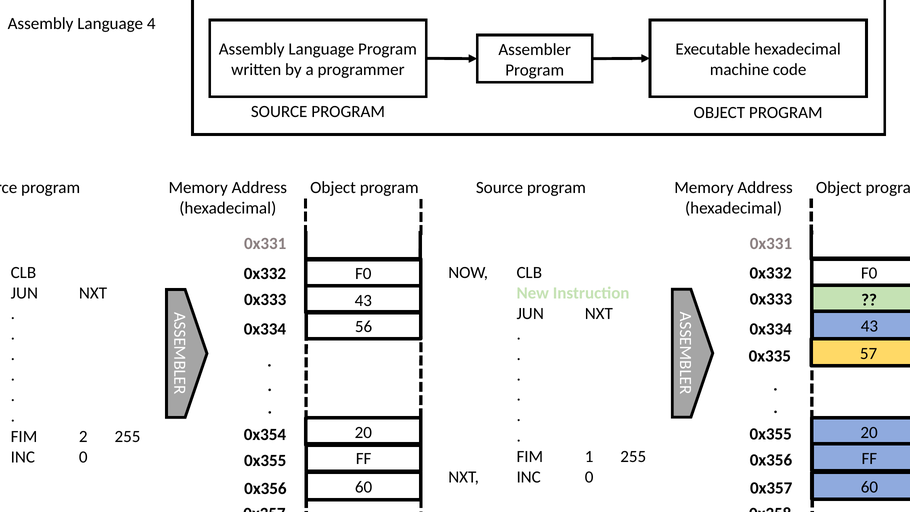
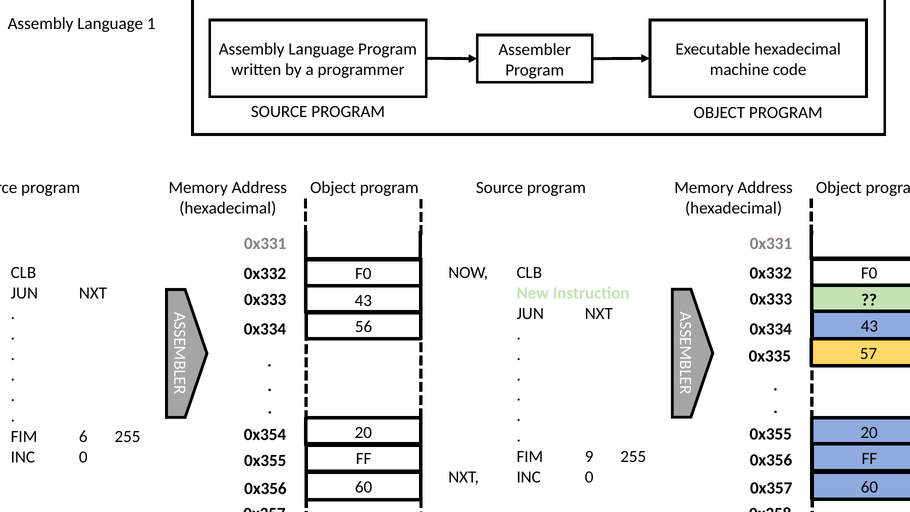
4: 4 -> 1 (151, 24)
2: 2 -> 6 (83, 436)
1: 1 -> 9 (589, 457)
